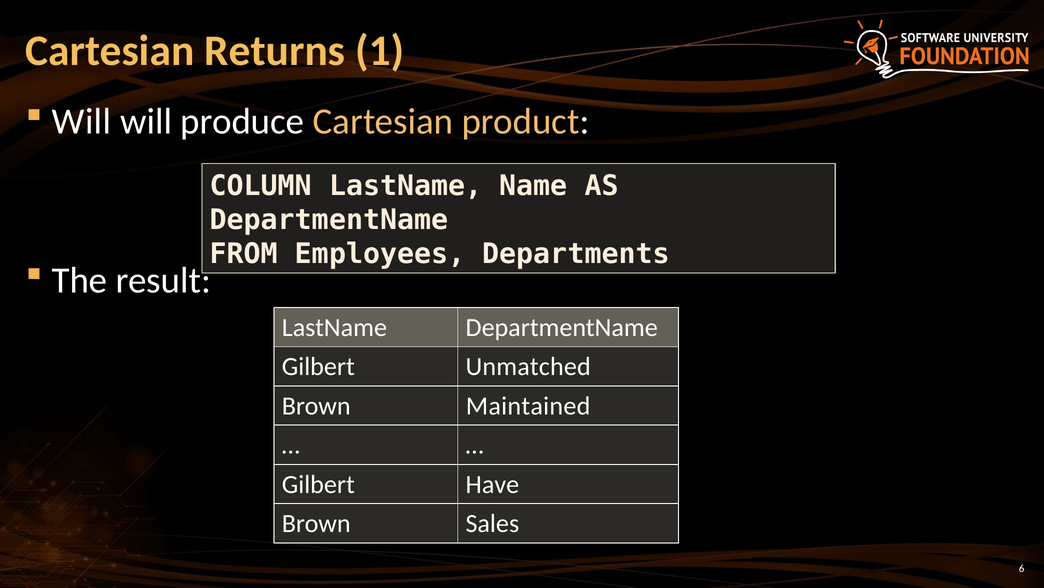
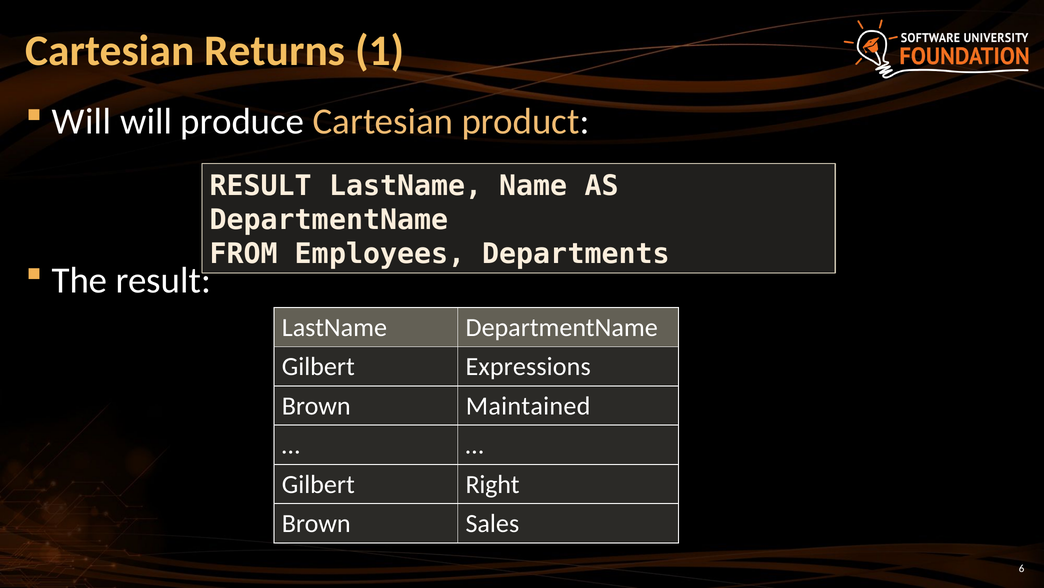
COLUMN: COLUMN -> RESULT (261, 186)
Unmatched: Unmatched -> Expressions (528, 366)
Have: Have -> Right (493, 484)
